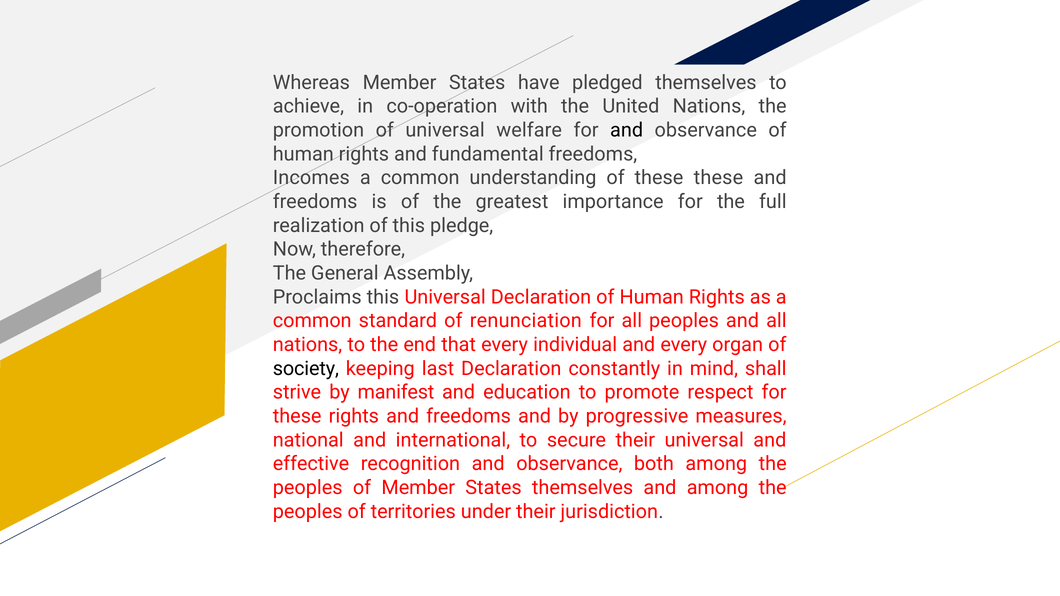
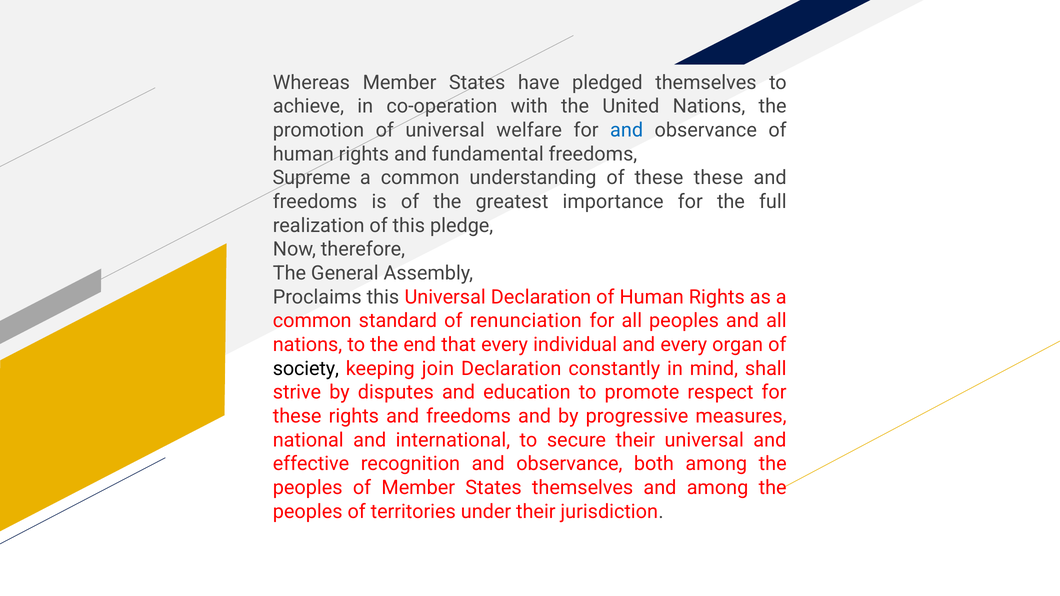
and colour: black -> blue (627, 130)
Incomes: Incomes -> Supreme (311, 178)
last: last -> join (438, 369)
manifest: manifest -> disputes (396, 393)
